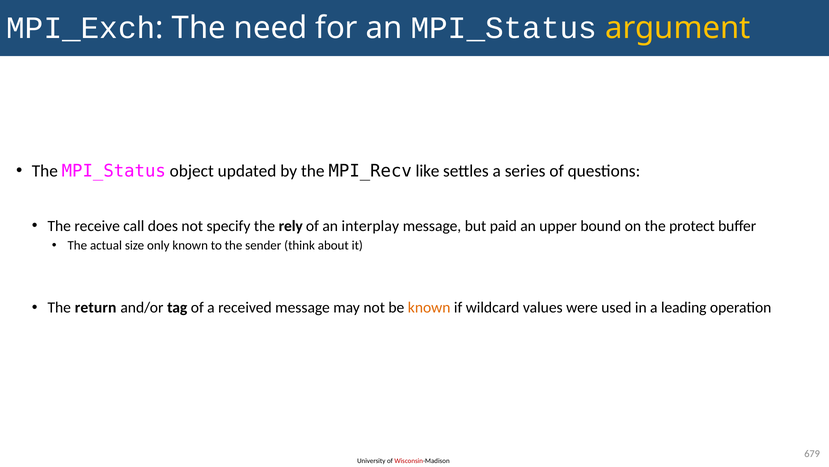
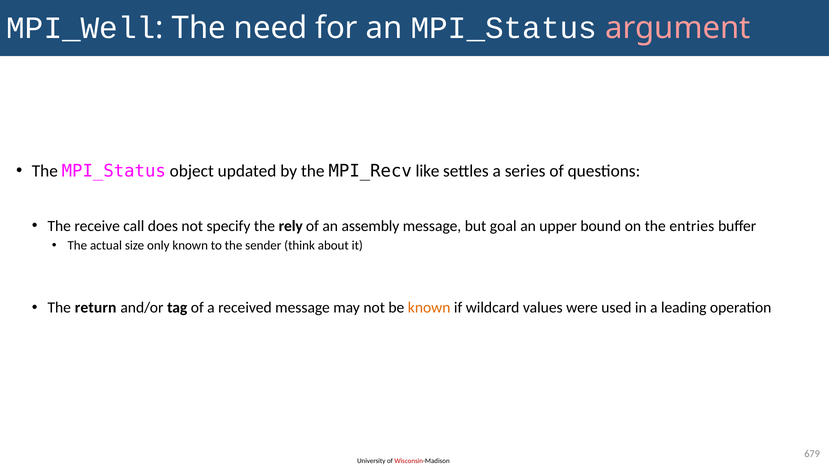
MPI_Exch: MPI_Exch -> MPI_Well (81, 28)
argument colour: yellow -> pink (678, 28)
interplay: interplay -> assembly (370, 226)
paid: paid -> goal (503, 226)
protect: protect -> entries (692, 226)
